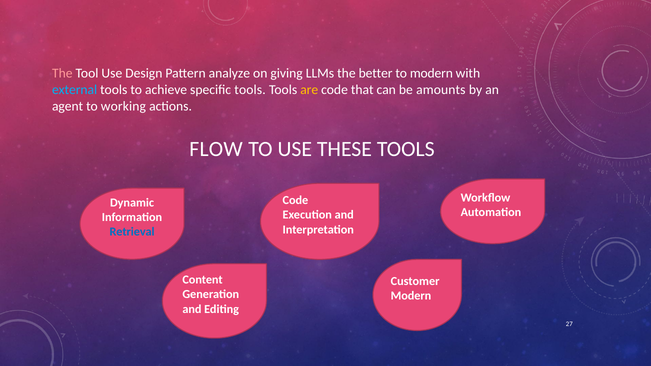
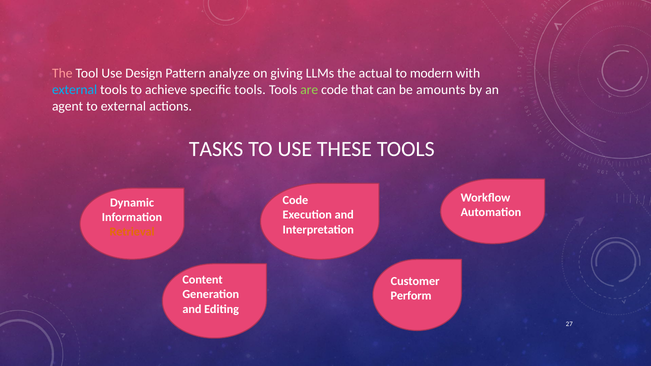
better: better -> actual (376, 74)
are colour: yellow -> light green (309, 90)
to working: working -> external (123, 106)
FLOW: FLOW -> TASKS (216, 149)
Retrieval colour: blue -> orange (132, 232)
Modern: Modern -> Perform (411, 296)
